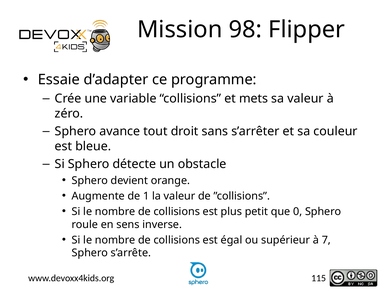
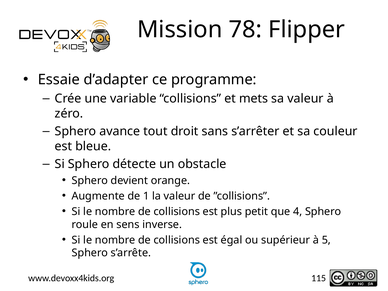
98: 98 -> 78 (245, 29)
0: 0 -> 4 (298, 212)
7: 7 -> 5 (326, 240)
